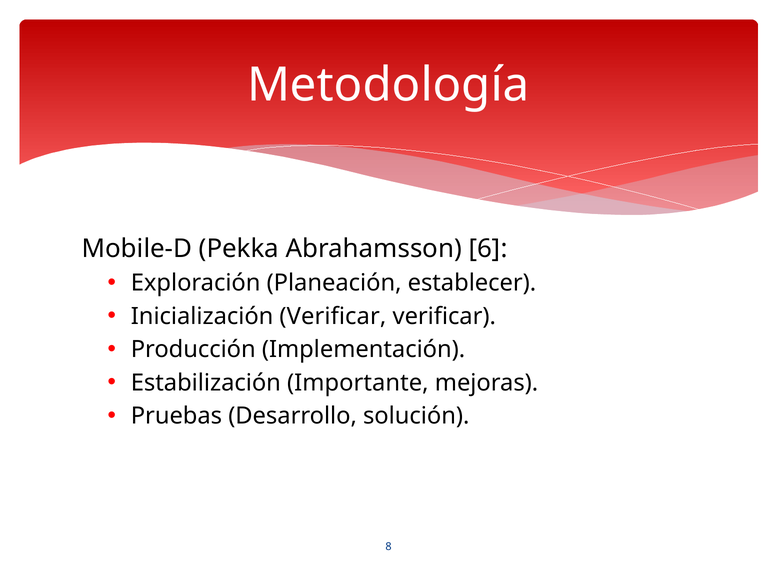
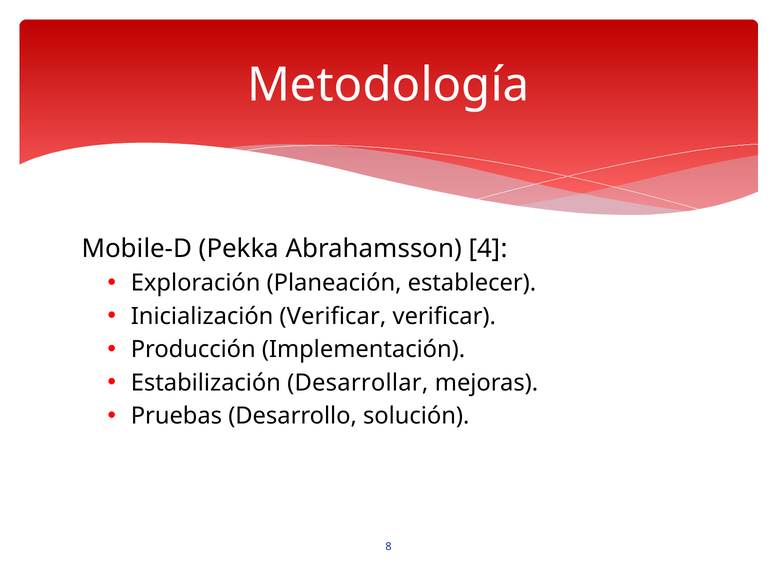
6: 6 -> 4 (488, 249)
Importante: Importante -> Desarrollar (358, 383)
